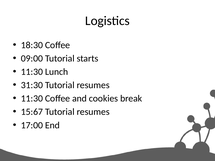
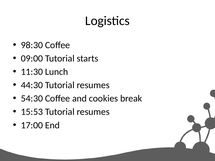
18:30: 18:30 -> 98:30 (32, 45)
31:30: 31:30 -> 44:30 (32, 85)
11:30: 11:30 -> 54:30 (32, 99)
15:67: 15:67 -> 15:53 (32, 112)
